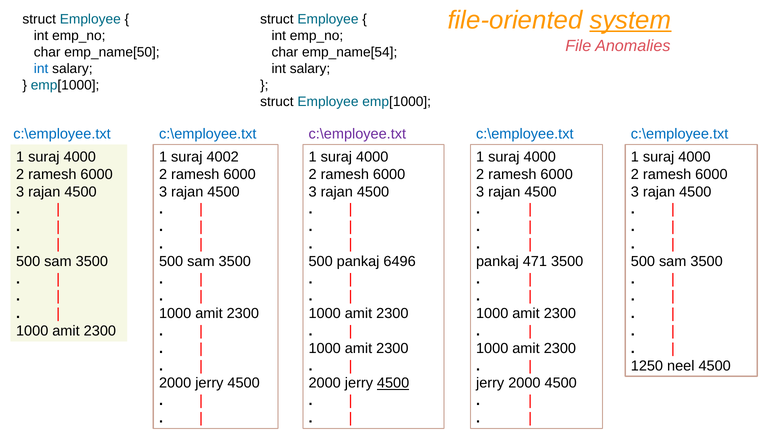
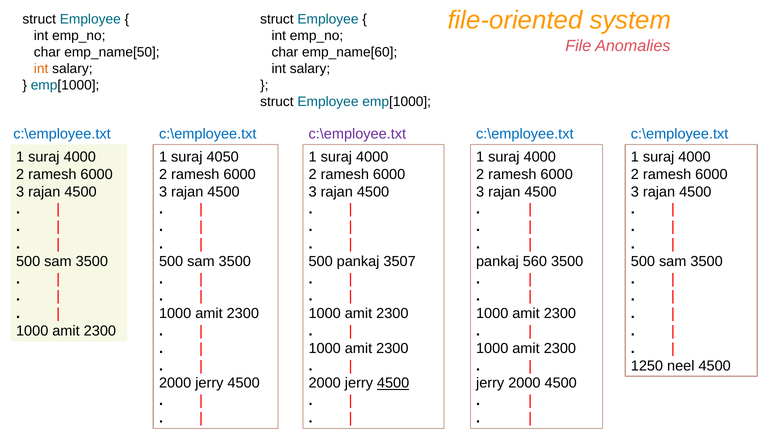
system underline: present -> none (630, 20)
emp_name[54: emp_name[54 -> emp_name[60 (350, 52)
int colour: blue -> orange (41, 69)
4002: 4002 -> 4050 (223, 157)
6496: 6496 -> 3507 (400, 262)
471: 471 -> 560 (535, 262)
